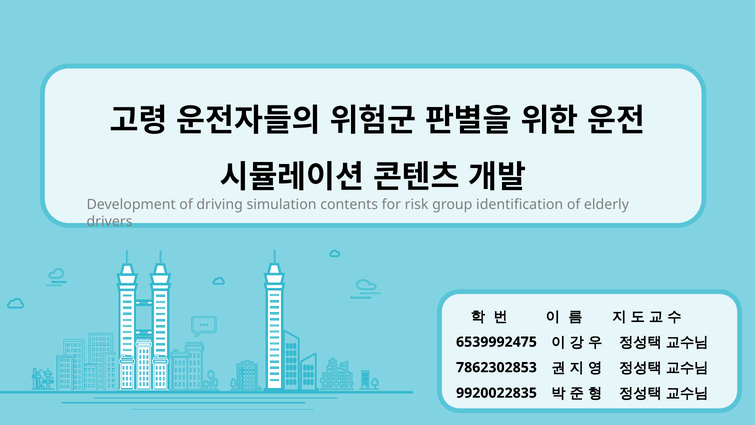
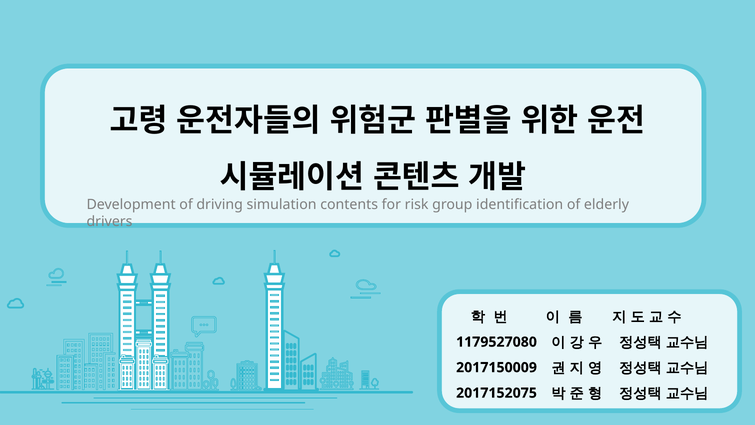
6539992475: 6539992475 -> 1179527080 (496, 342)
7862302853: 7862302853 -> 2017150009 (496, 367)
9920022835: 9920022835 -> 2017152075 (496, 393)
